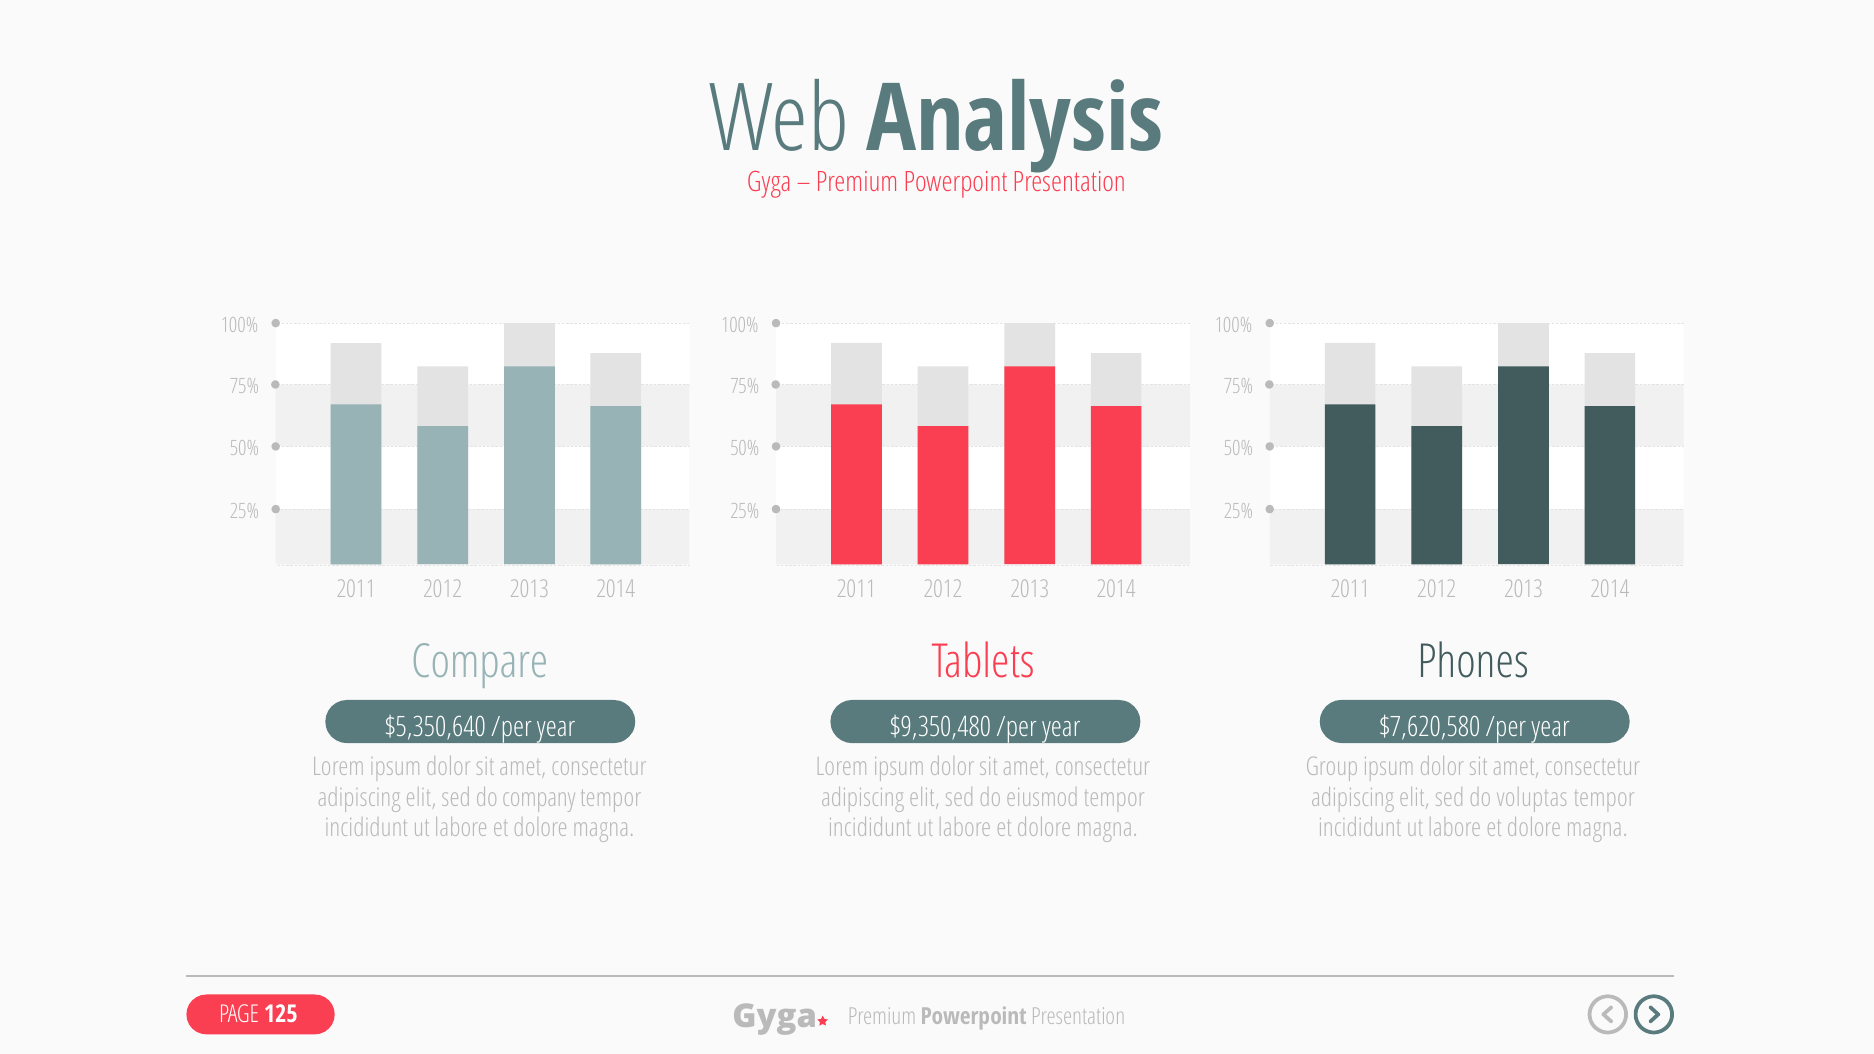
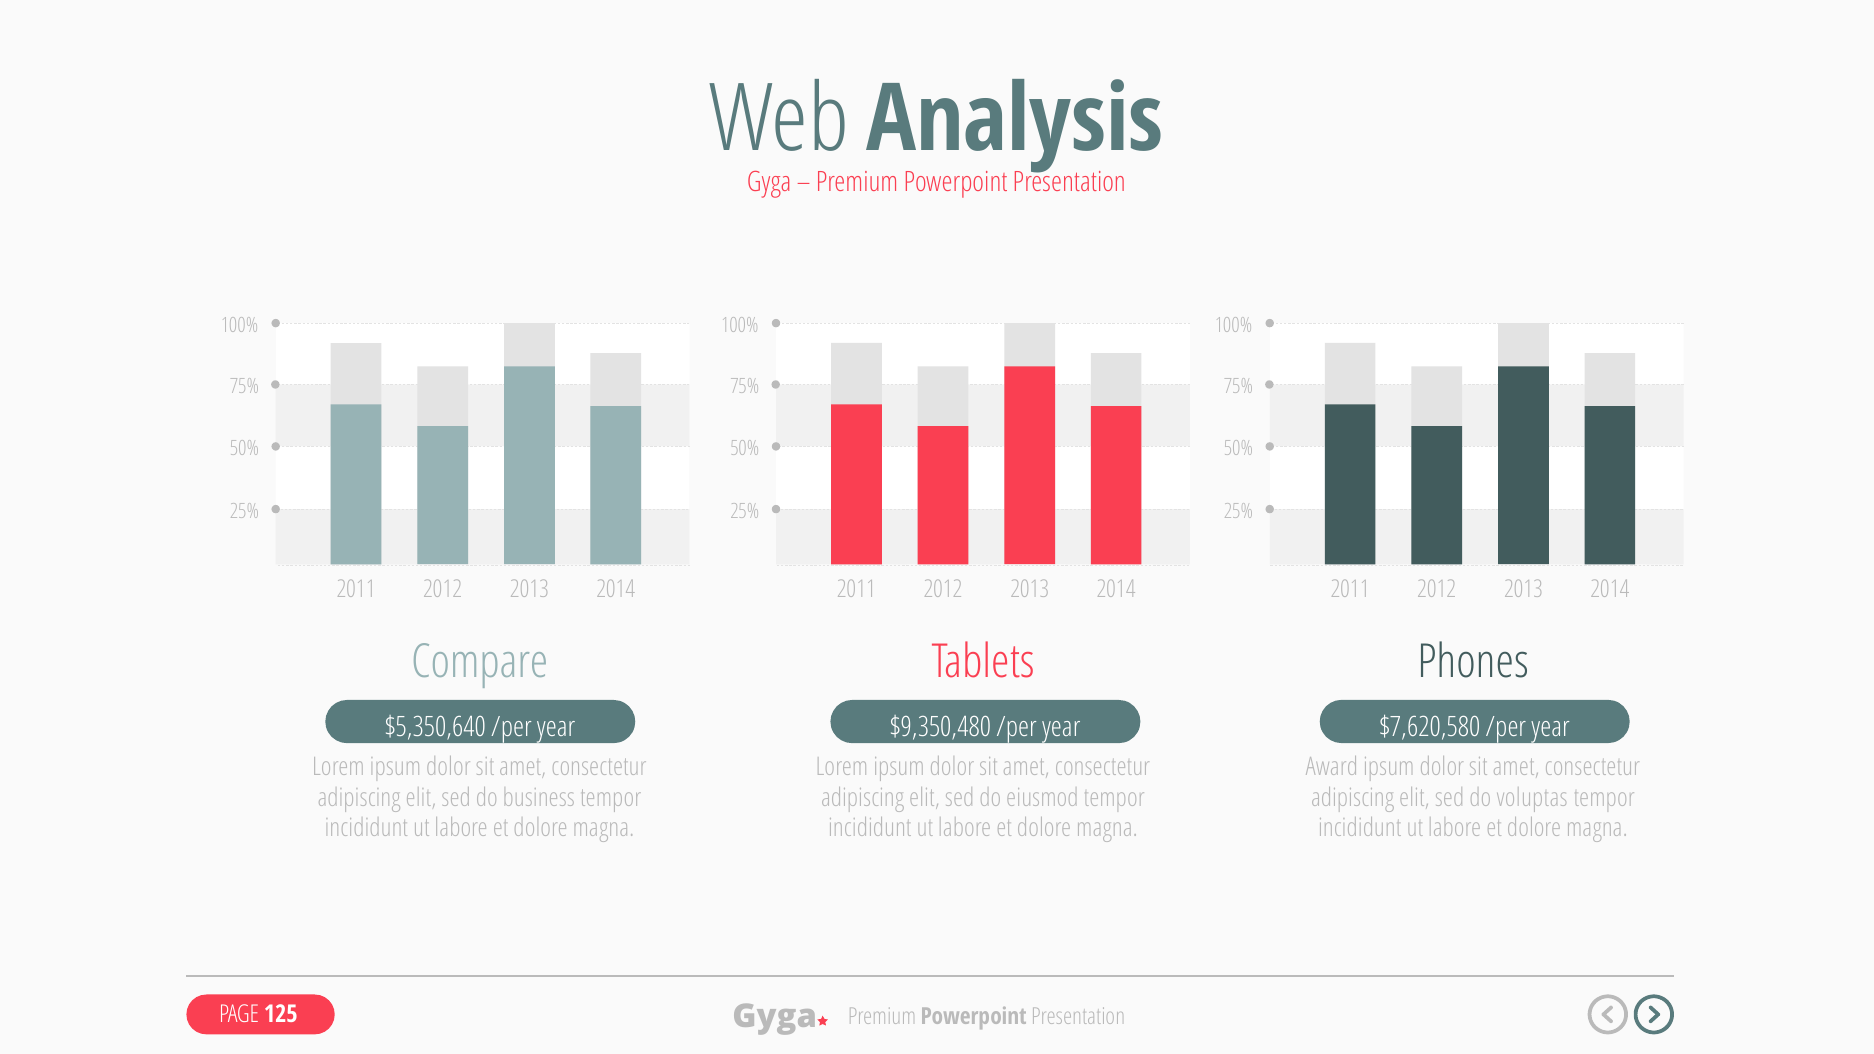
Group: Group -> Award (1332, 767)
company: company -> business (539, 798)
